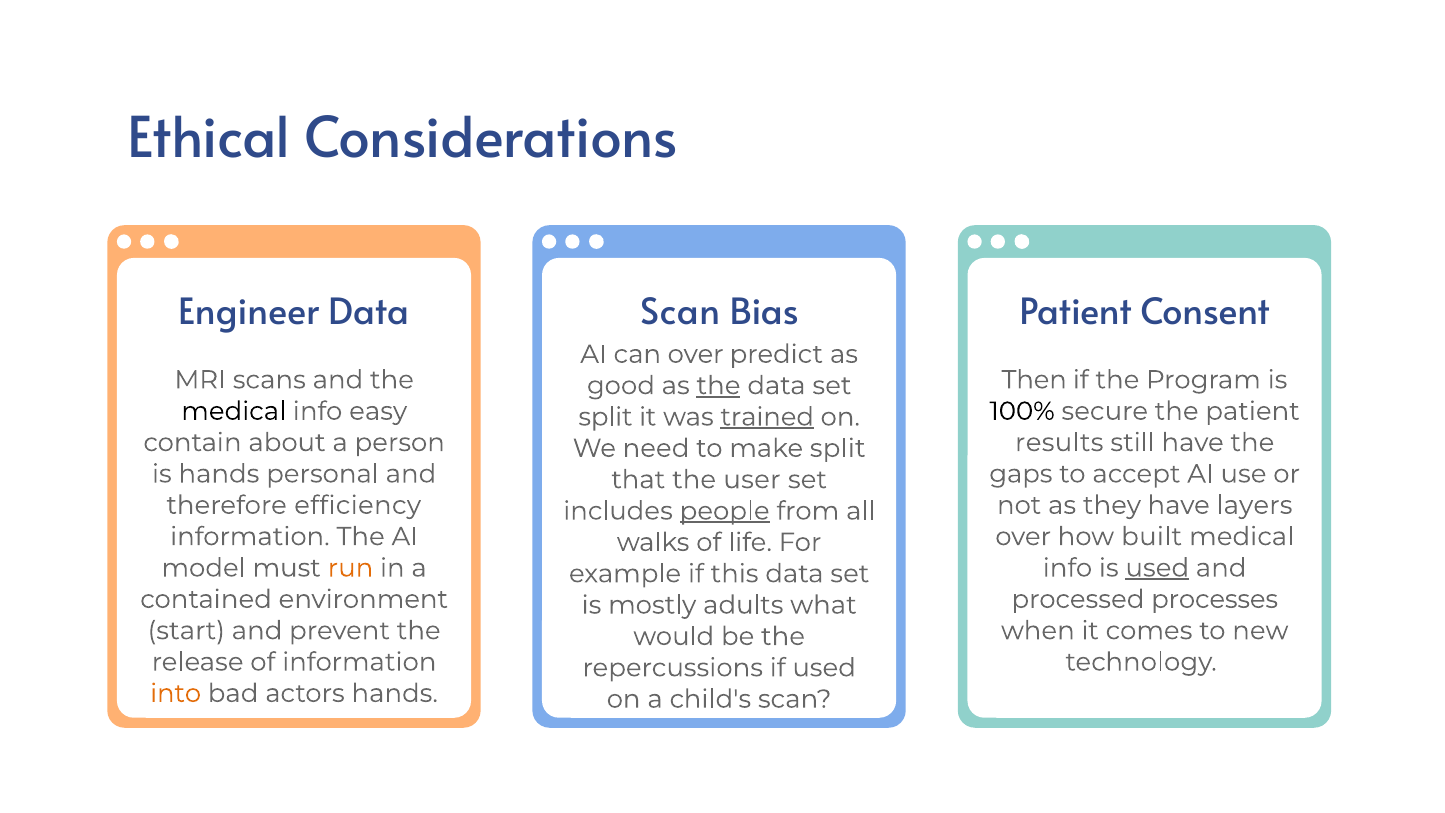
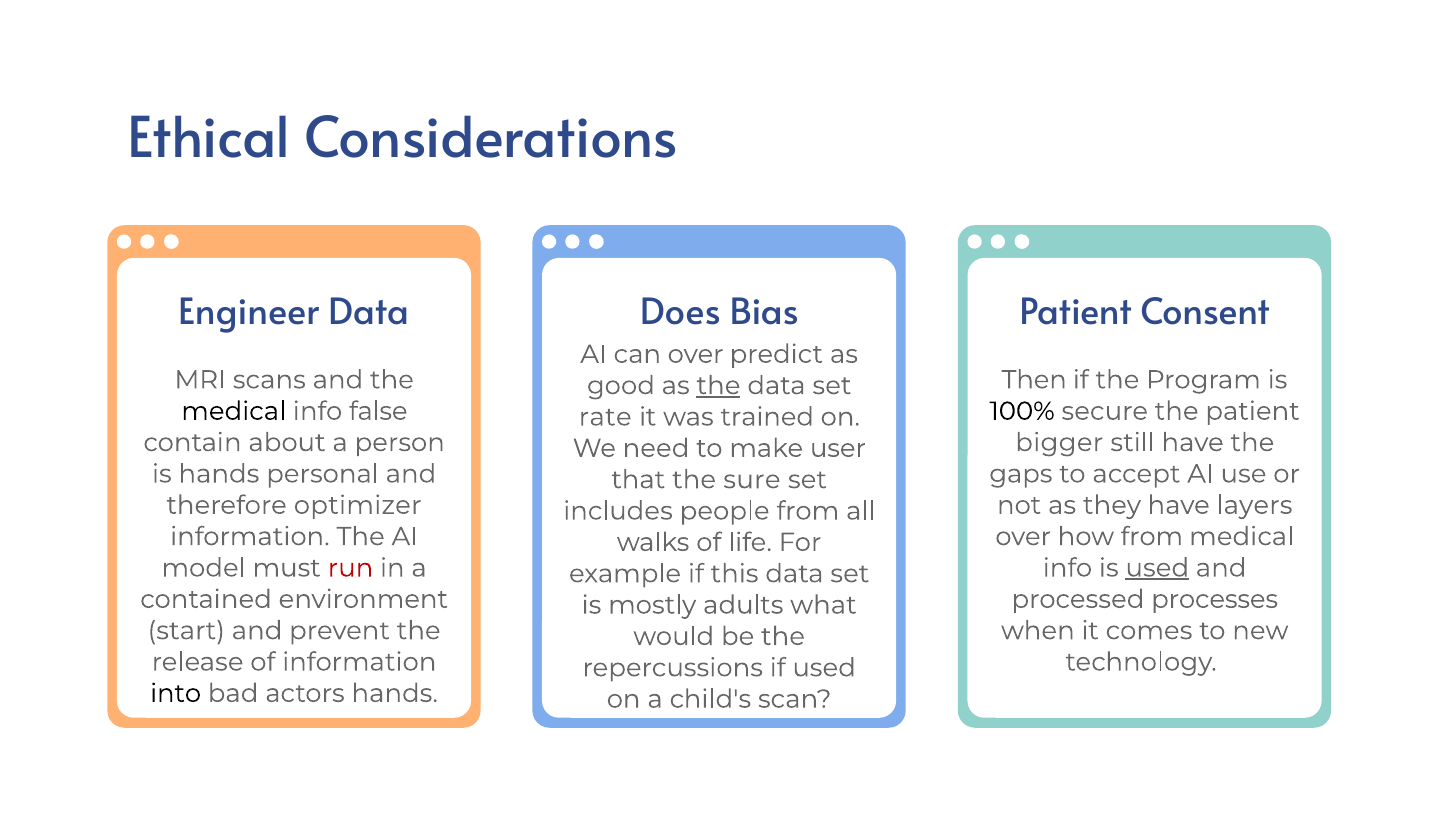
Scan: Scan -> Does (680, 313)
easy: easy -> false (378, 411)
split: split -> rate (605, 417)
trained underline: present -> none (767, 417)
results: results -> bigger (1059, 442)
make split: split -> user (838, 448)
user: user -> sure (752, 480)
efficiency: efficiency -> optimizer (358, 505)
people underline: present -> none (725, 511)
how built: built -> from (1152, 537)
run colour: orange -> red (351, 568)
into colour: orange -> black (176, 693)
